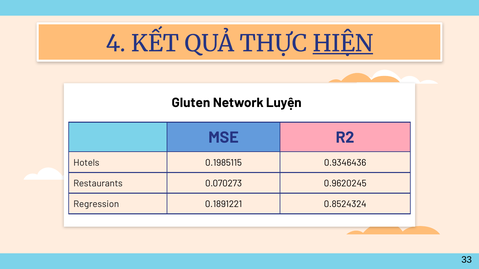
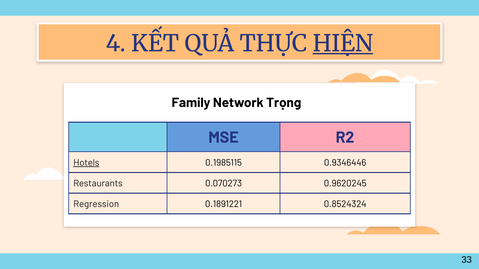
Gluten: Gluten -> Family (191, 103)
Luyện: Luyện -> Trọng (284, 103)
Hotels underline: none -> present (86, 163)
0.9346436: 0.9346436 -> 0.9346446 (345, 163)
